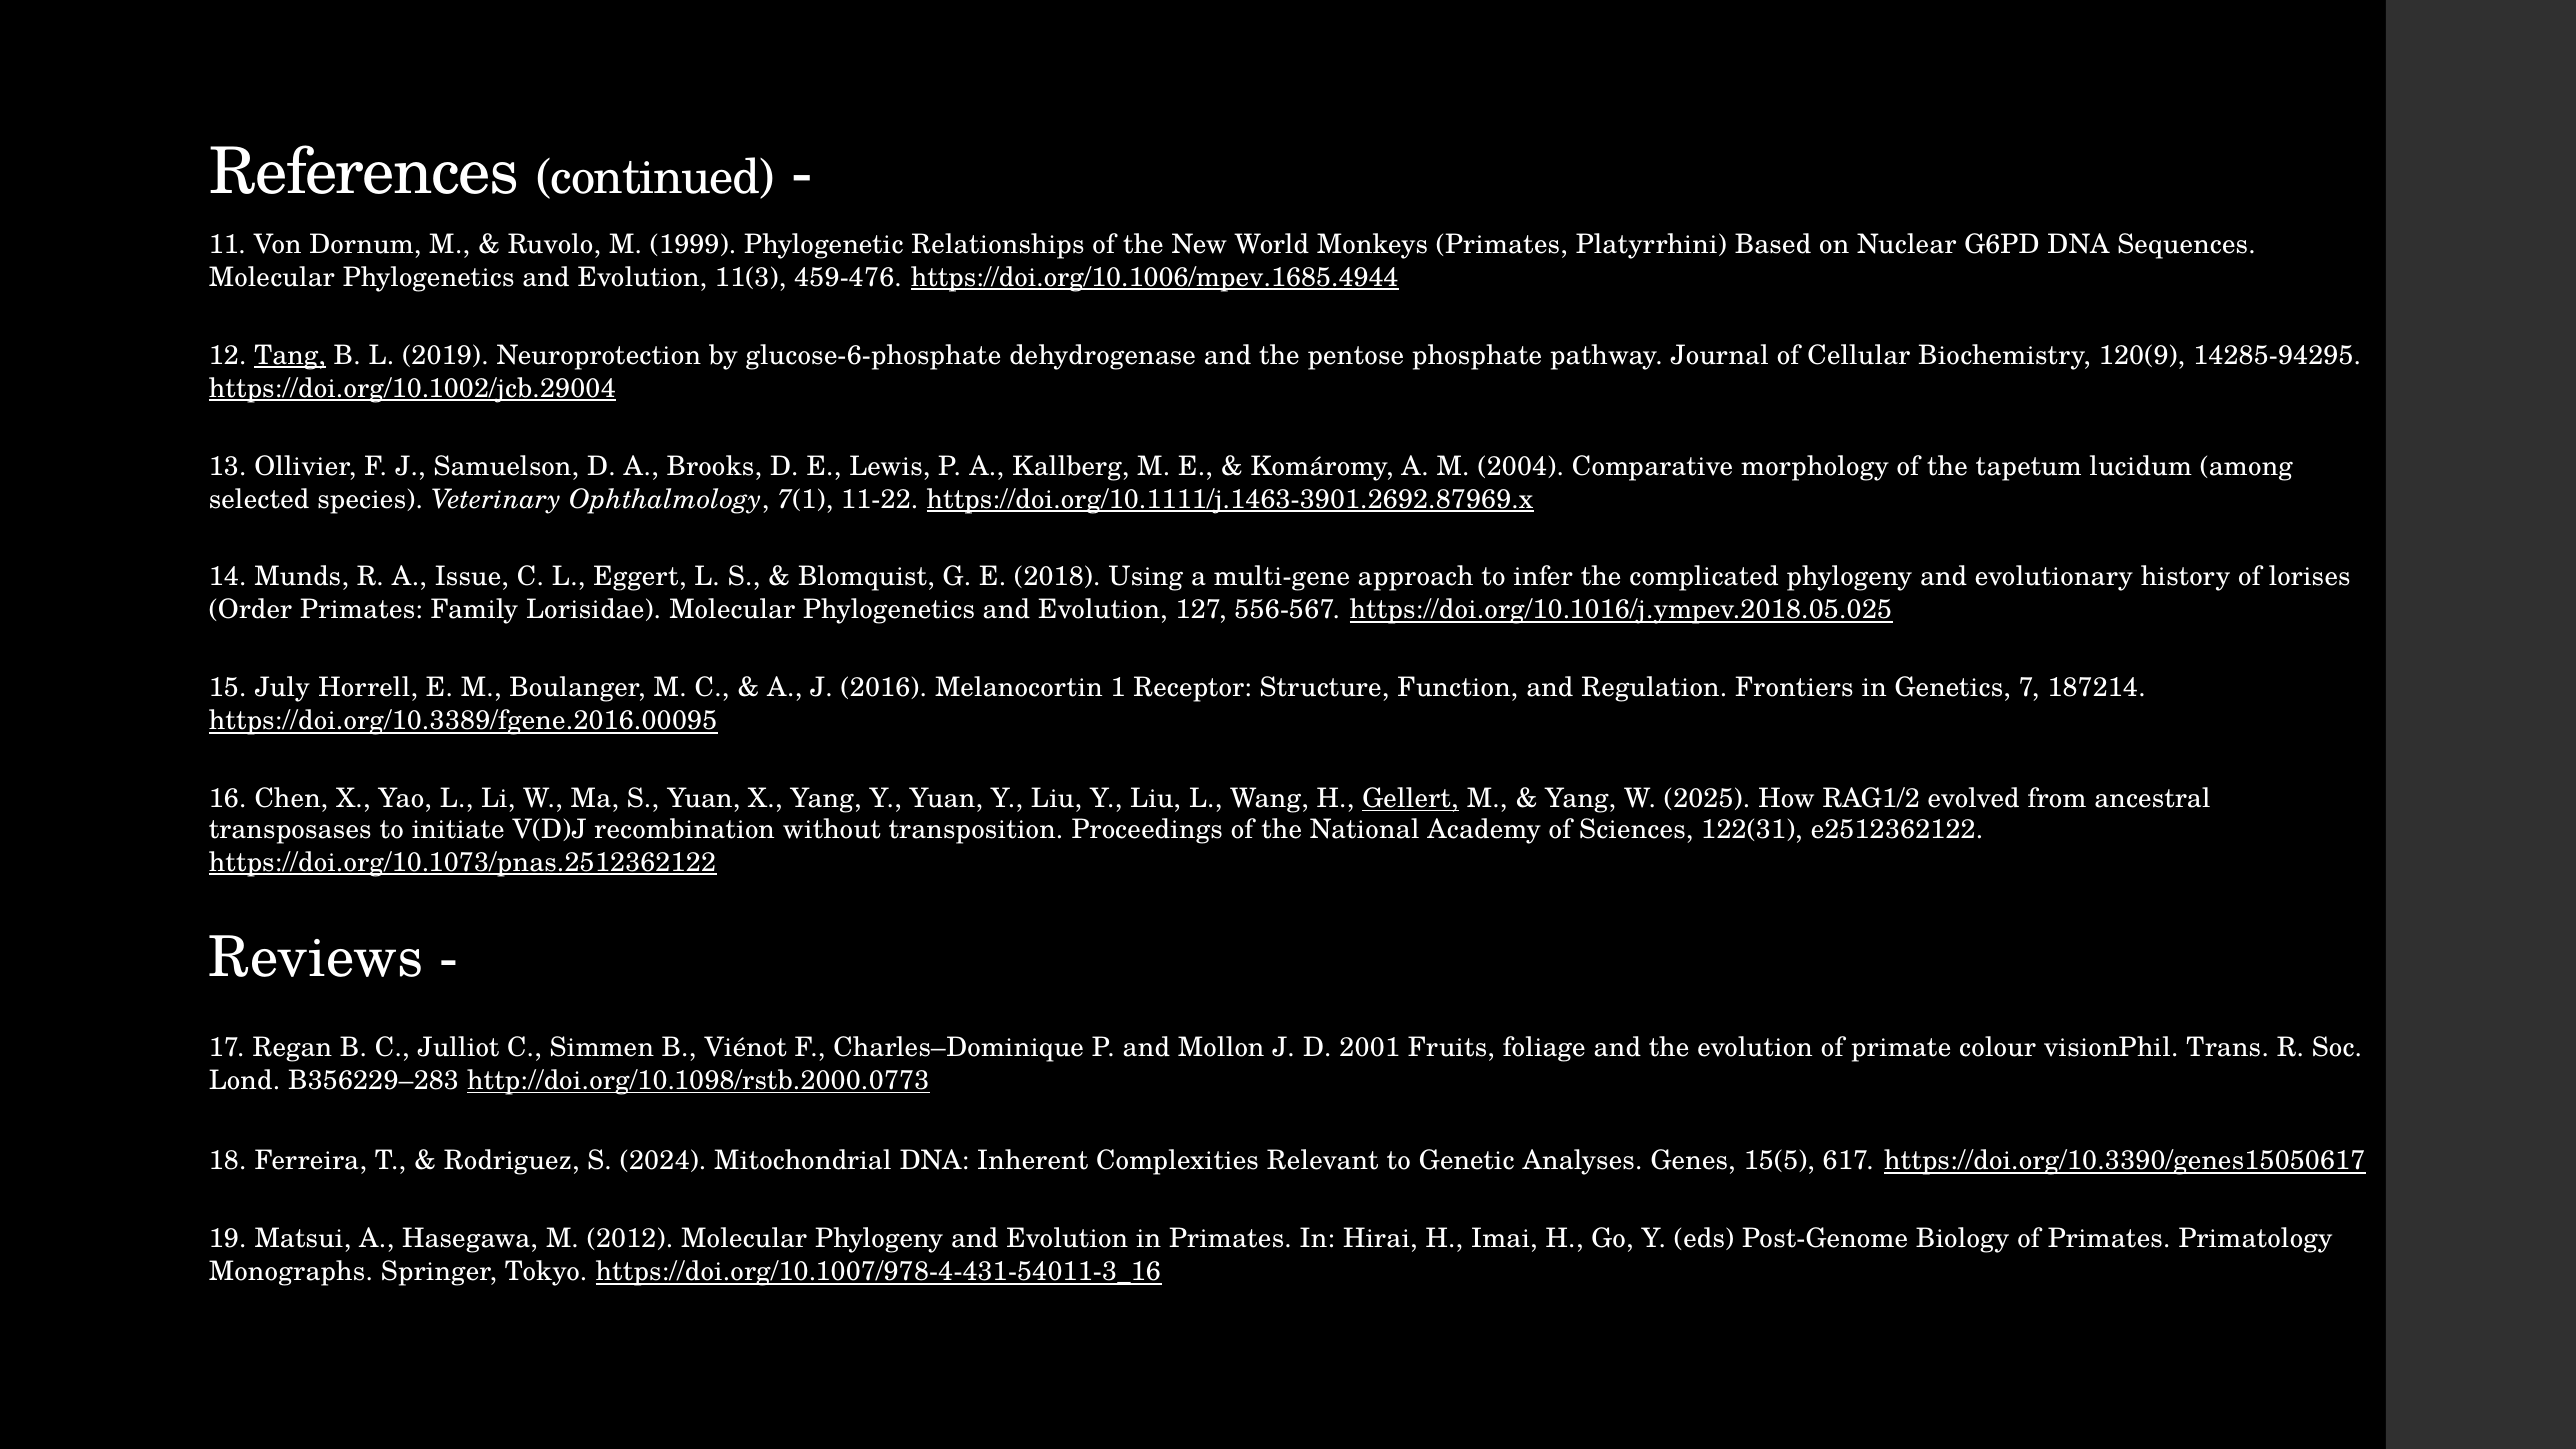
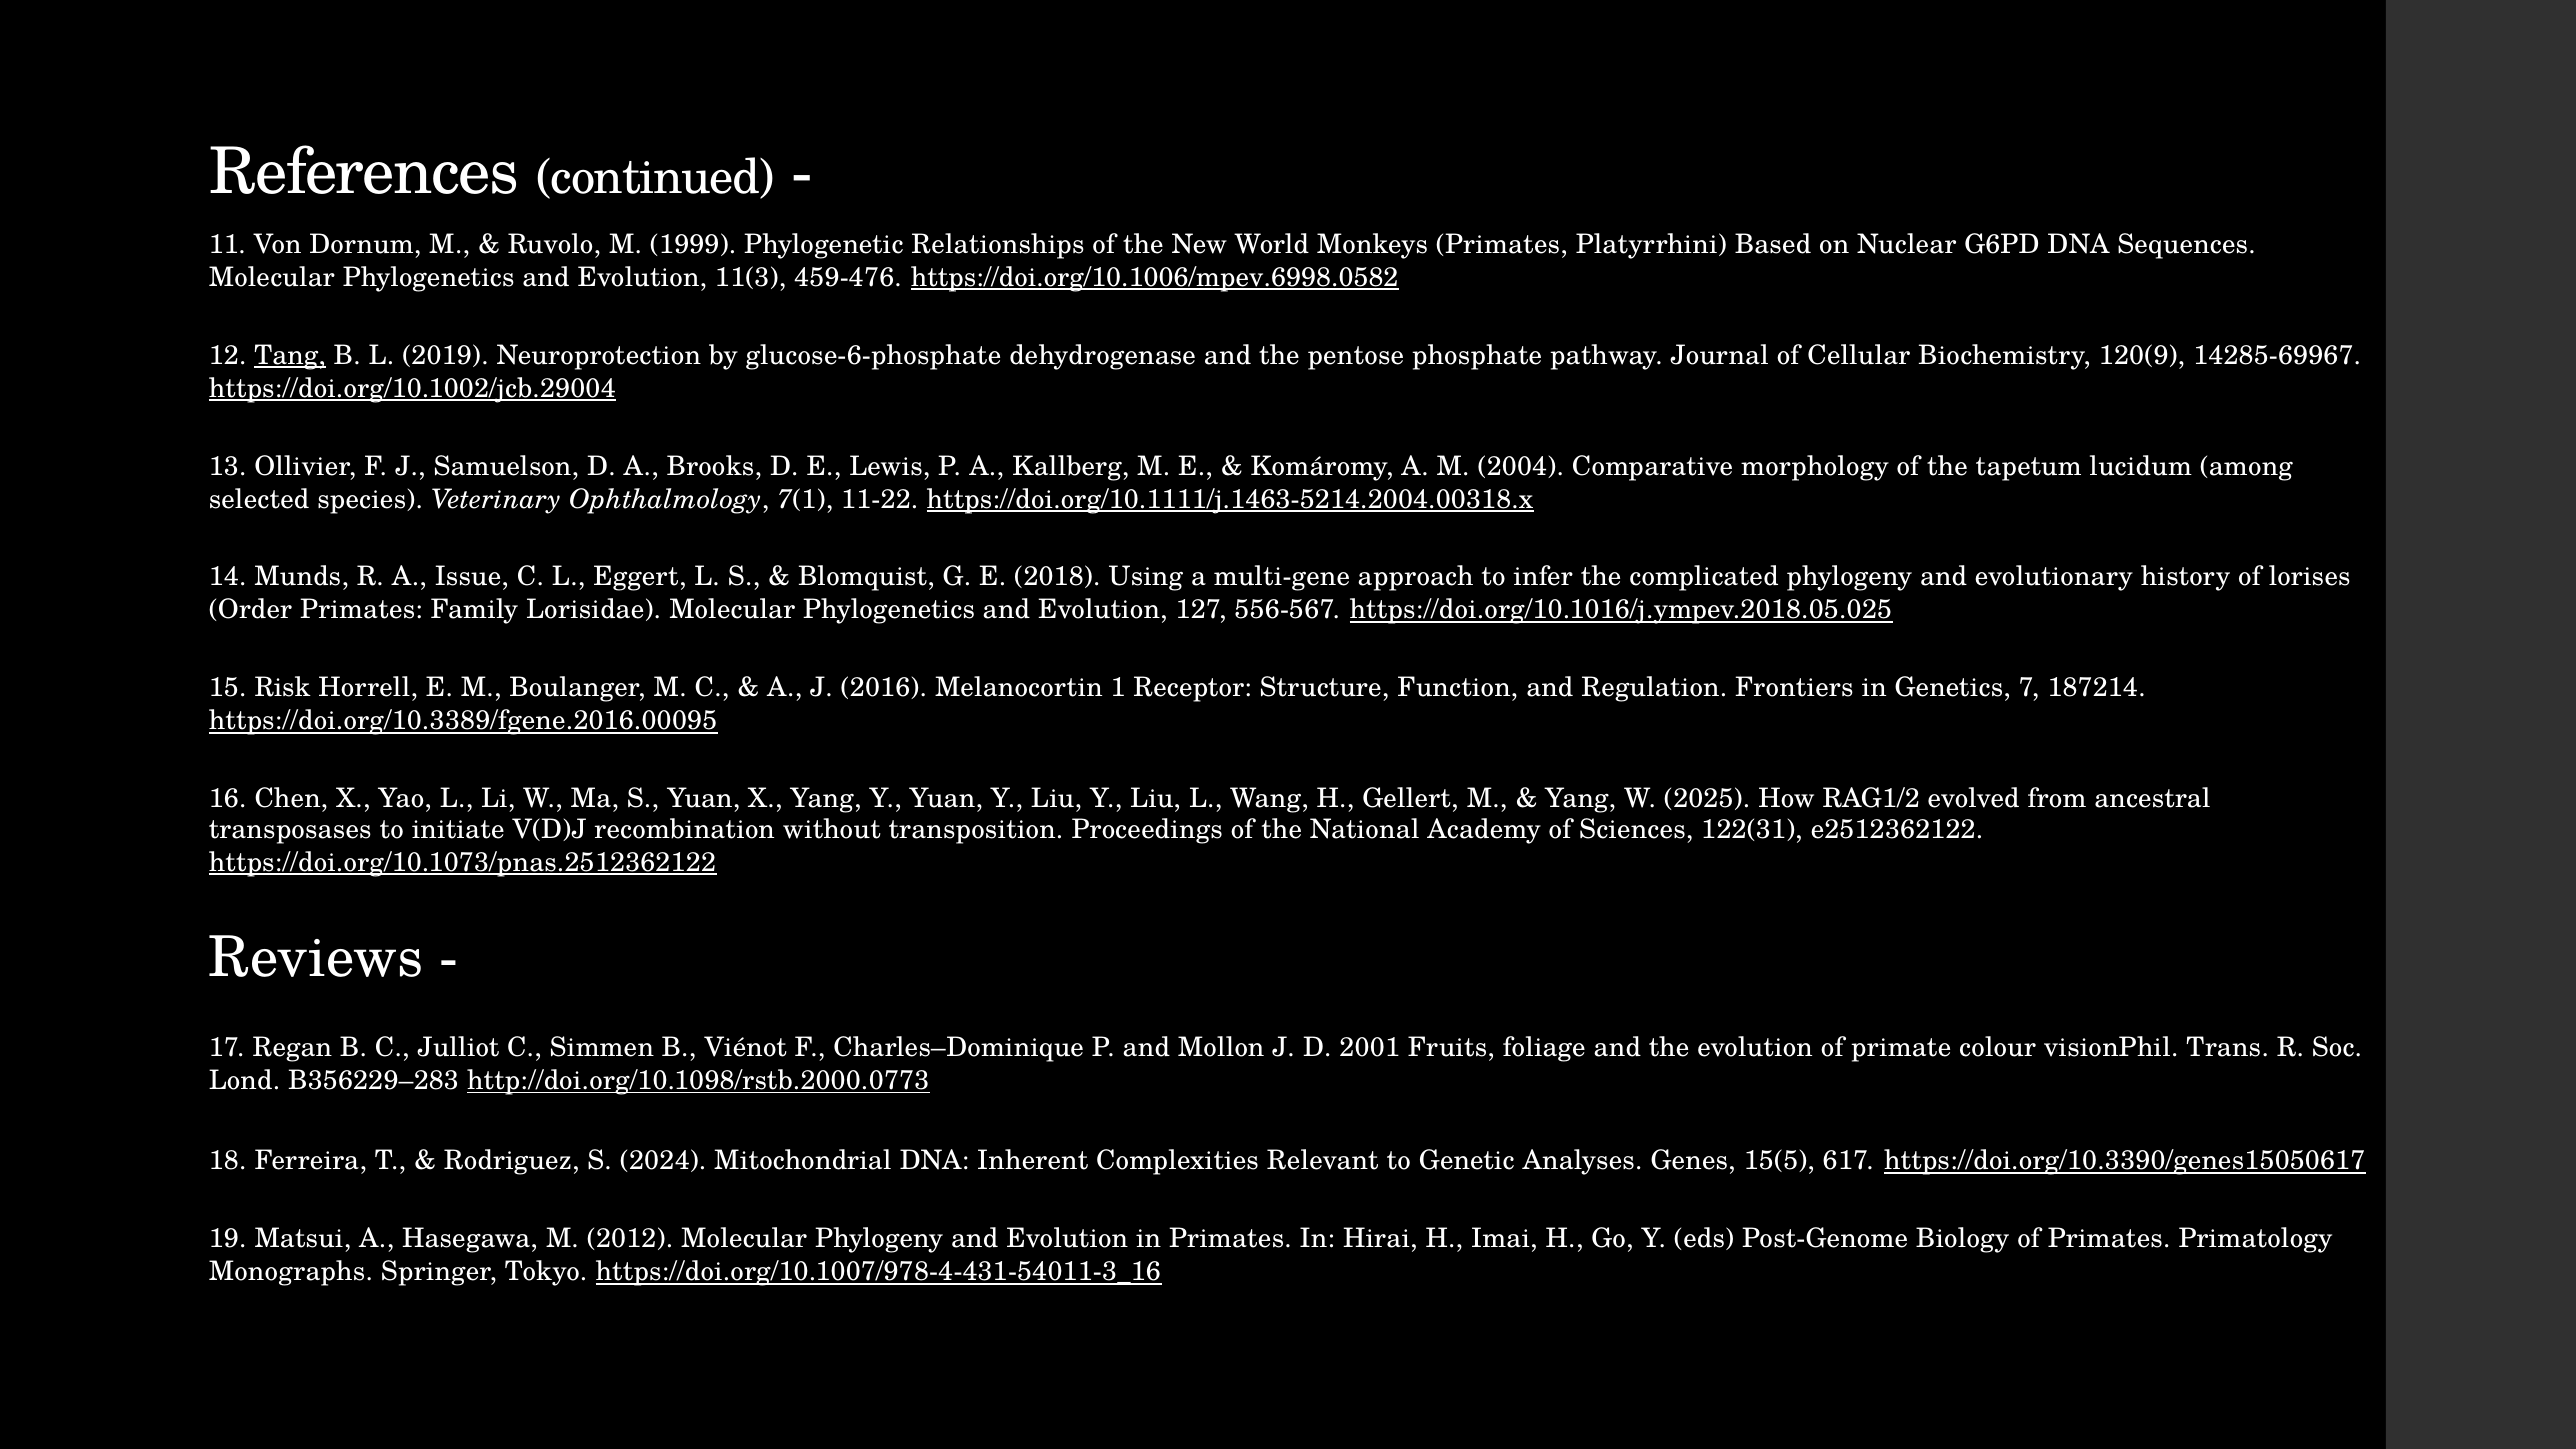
https://doi.org/10.1006/mpev.1685.4944: https://doi.org/10.1006/mpev.1685.4944 -> https://doi.org/10.1006/mpev.6998.0582 (1155, 277)
14285-94295: 14285-94295 -> 14285-69967 (2277, 355)
https://doi.org/10.1111/j.1463-3901.2692.87969.x: https://doi.org/10.1111/j.1463-3901.2692.87969.x -> https://doi.org/10.1111/j.1463-5214.2004.00318.x (1230, 499)
July: July -> Risk (282, 688)
Gellert underline: present -> none (1410, 799)
